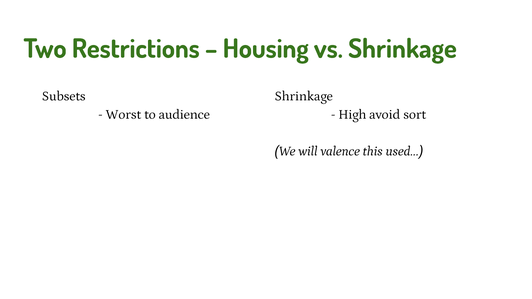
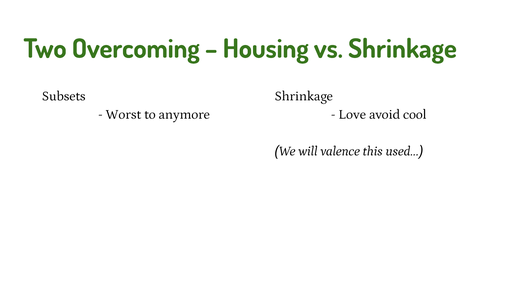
Restrictions: Restrictions -> Overcoming (136, 49)
audience: audience -> anymore (184, 115)
High: High -> Love (352, 115)
sort: sort -> cool (415, 115)
